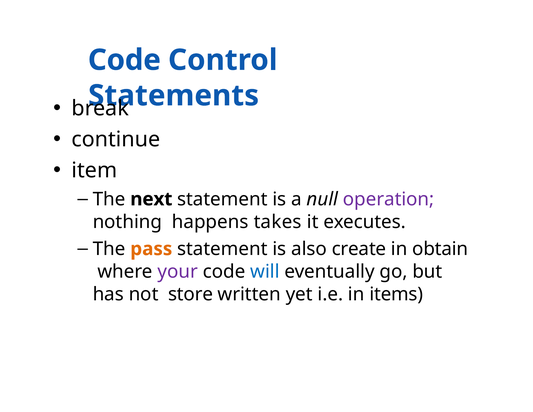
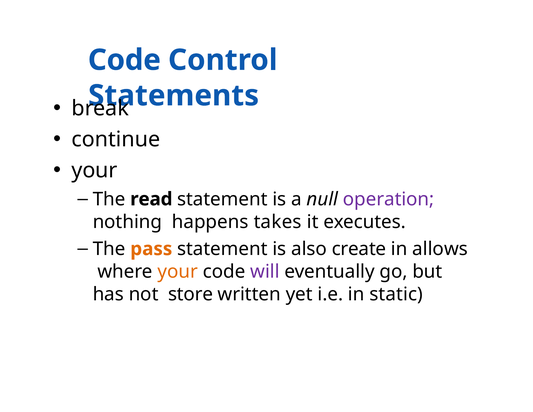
item: item -> your (94, 170)
next: next -> read (151, 199)
obtain: obtain -> allows (440, 249)
your colour: purple -> orange (178, 271)
will colour: blue -> purple (265, 271)
items: items -> static (396, 294)
